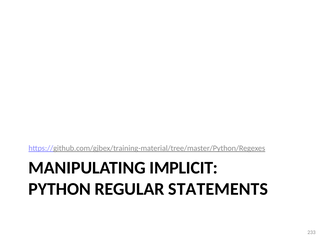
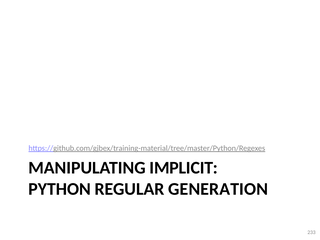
STATEMENTS: STATEMENTS -> GENERATION (218, 189)
